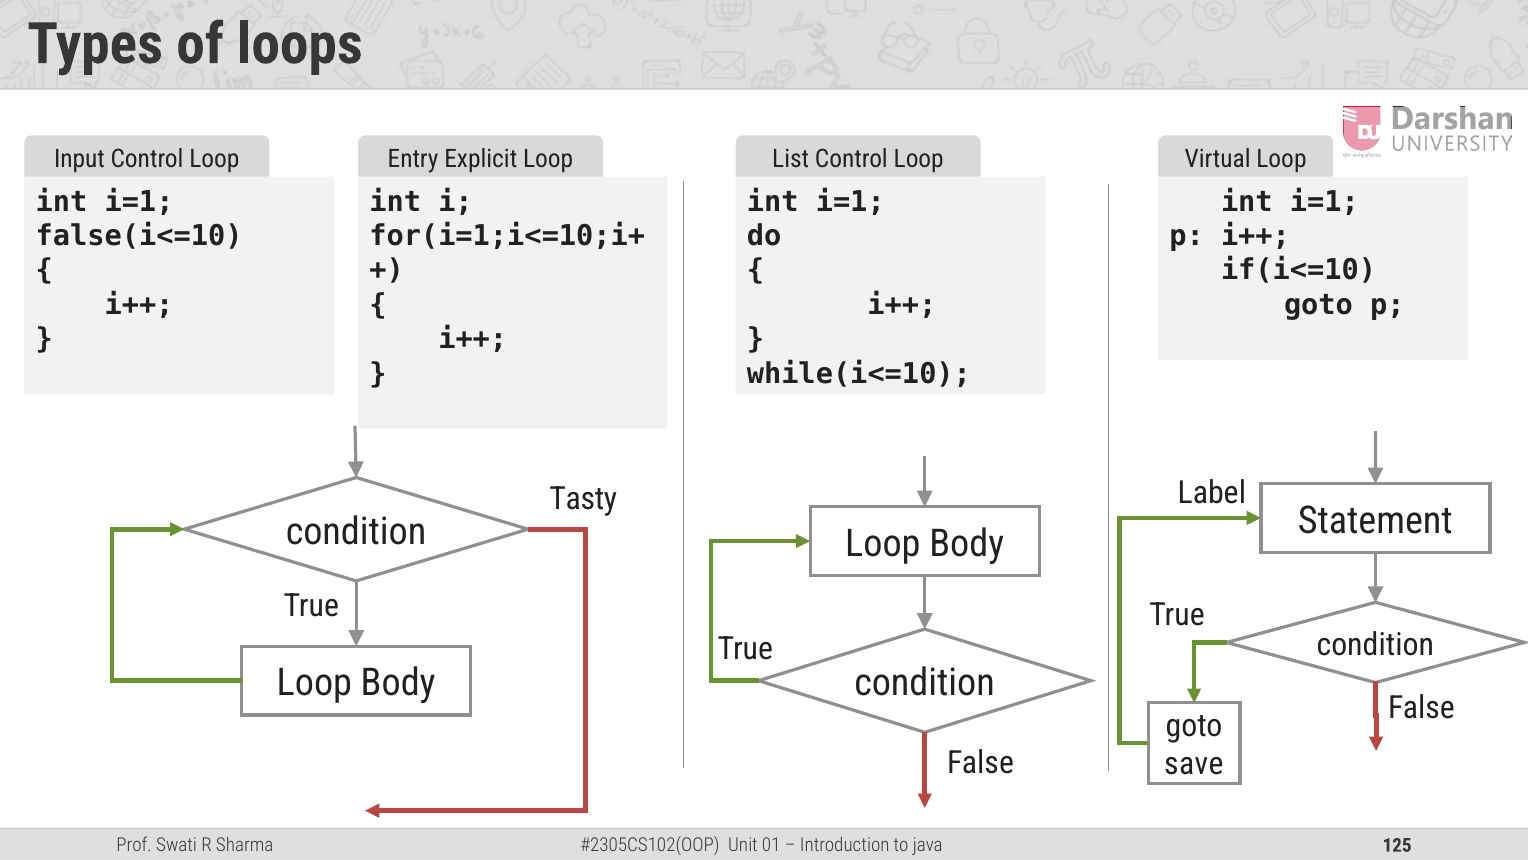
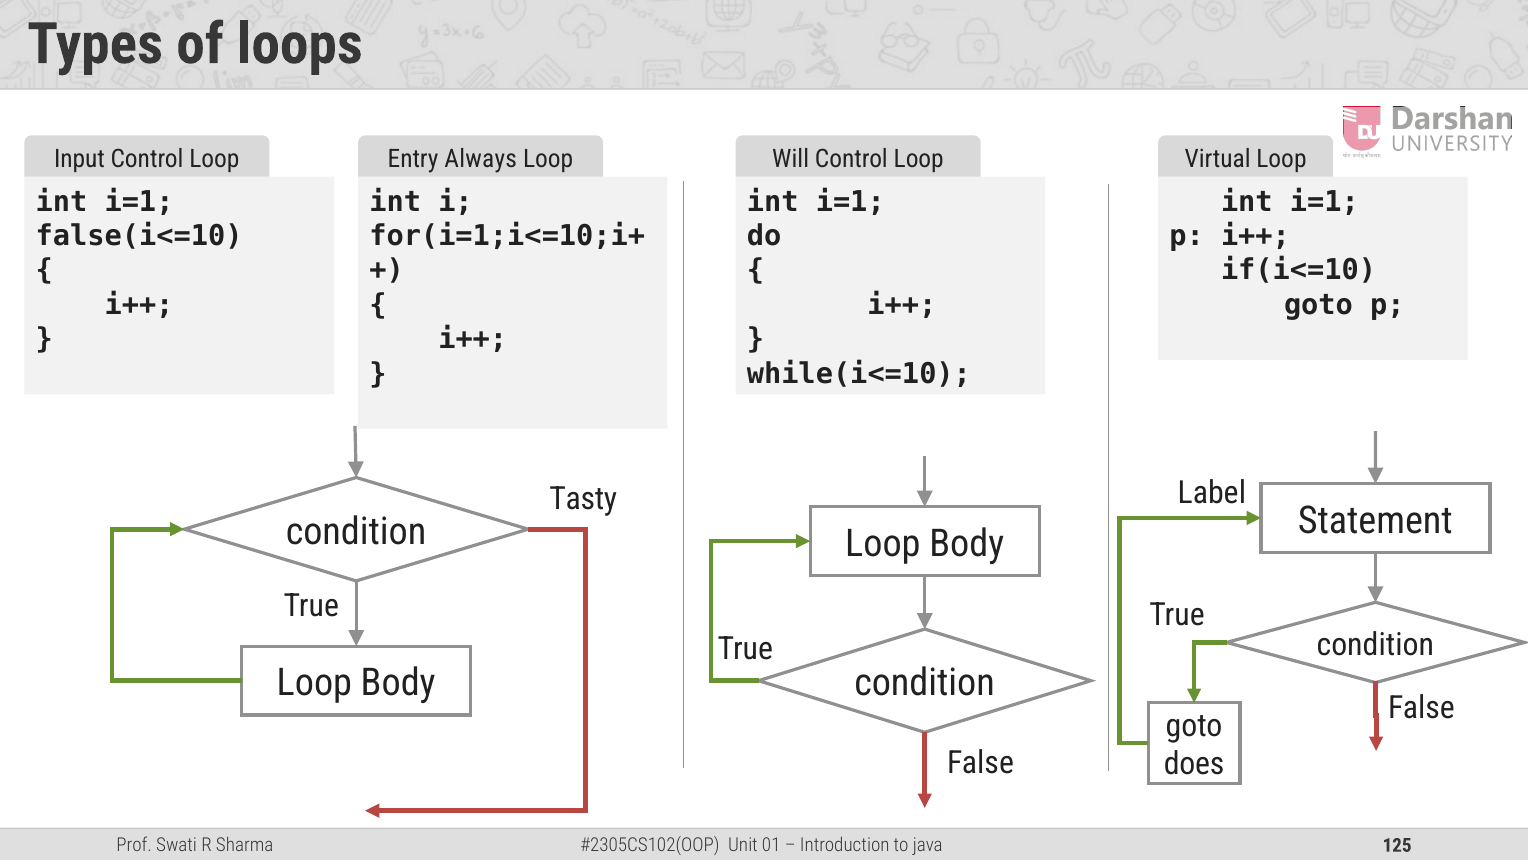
Explicit: Explicit -> Always (481, 159)
List: List -> Will (791, 159)
save: save -> does (1194, 764)
